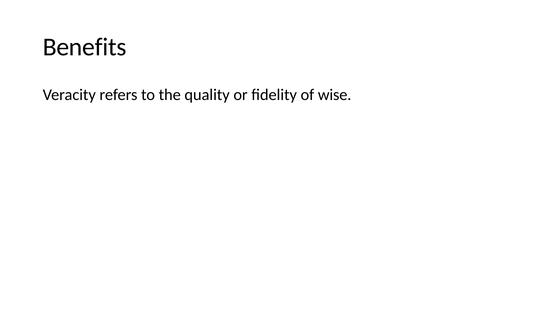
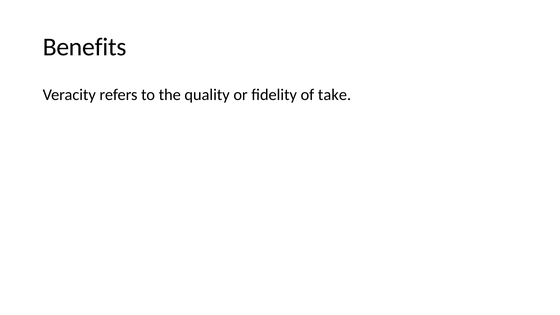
wise: wise -> take (335, 95)
